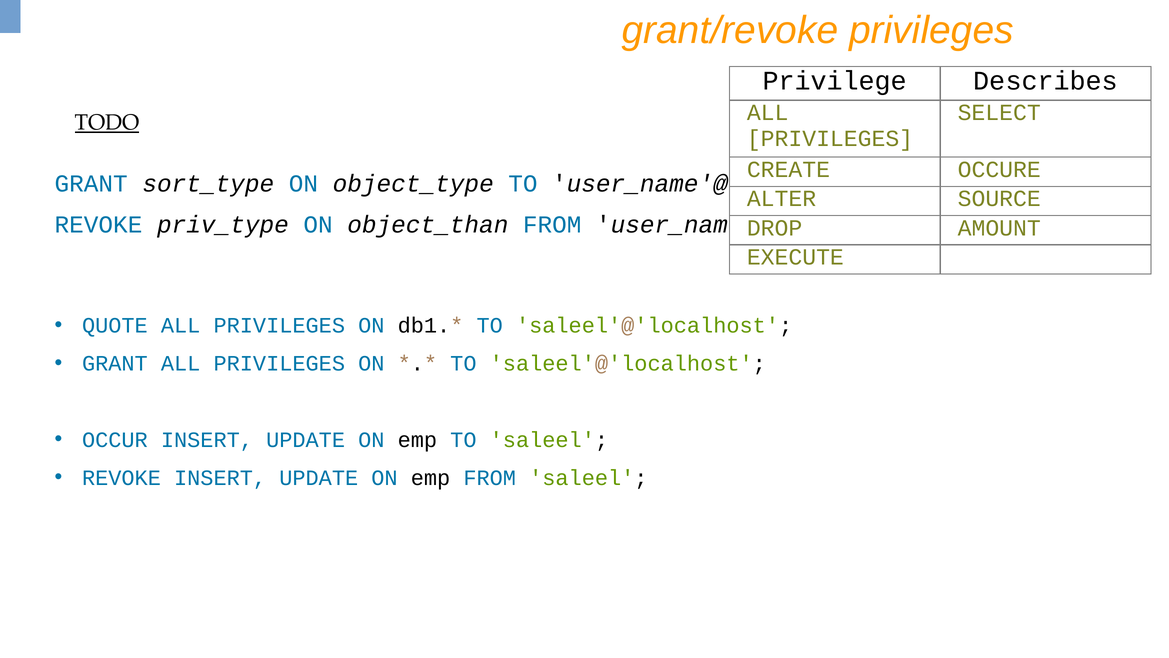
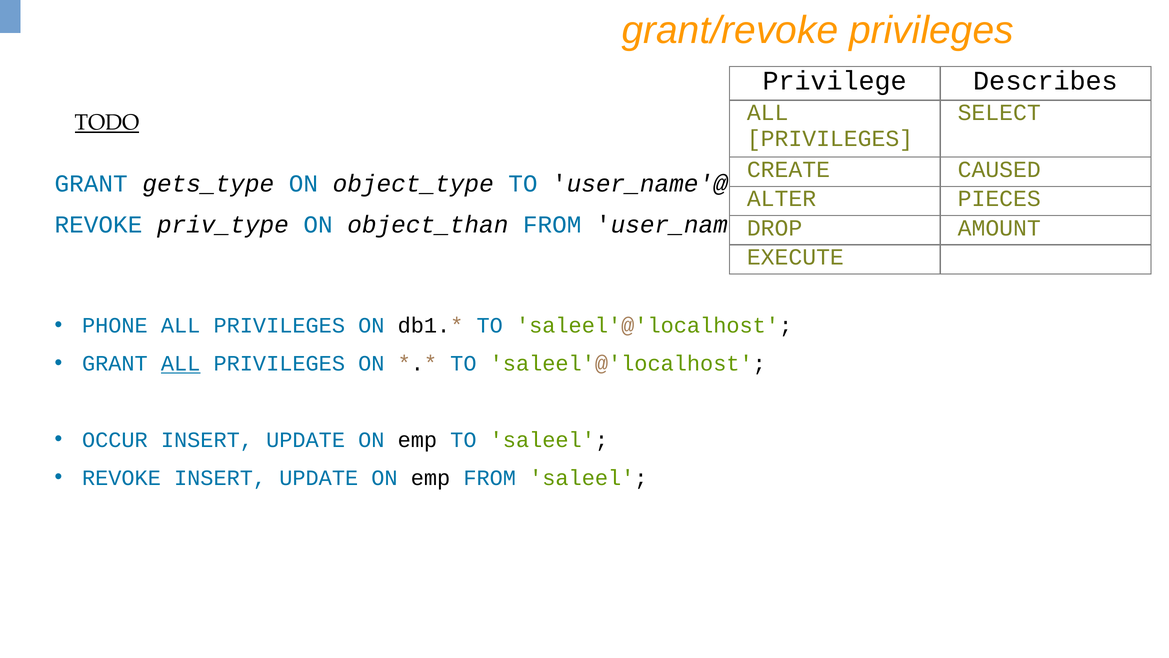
OCCURE: OCCURE -> CAUSED (999, 169)
sort_type: sort_type -> gets_type (208, 184)
SOURCE: SOURCE -> PIECES (999, 199)
QUOTE: QUOTE -> PHONE (115, 325)
ALL underline: none -> present (181, 363)
